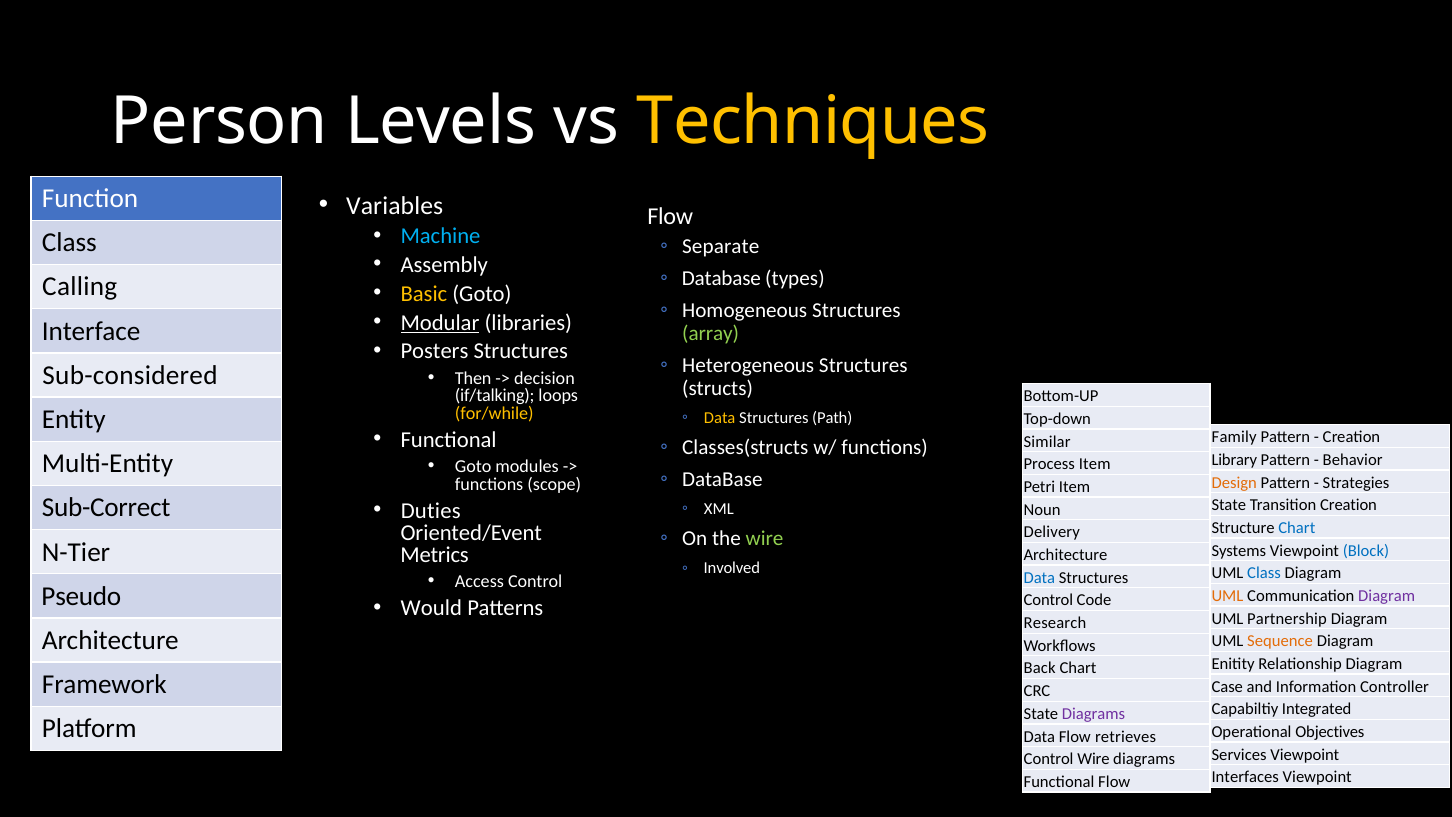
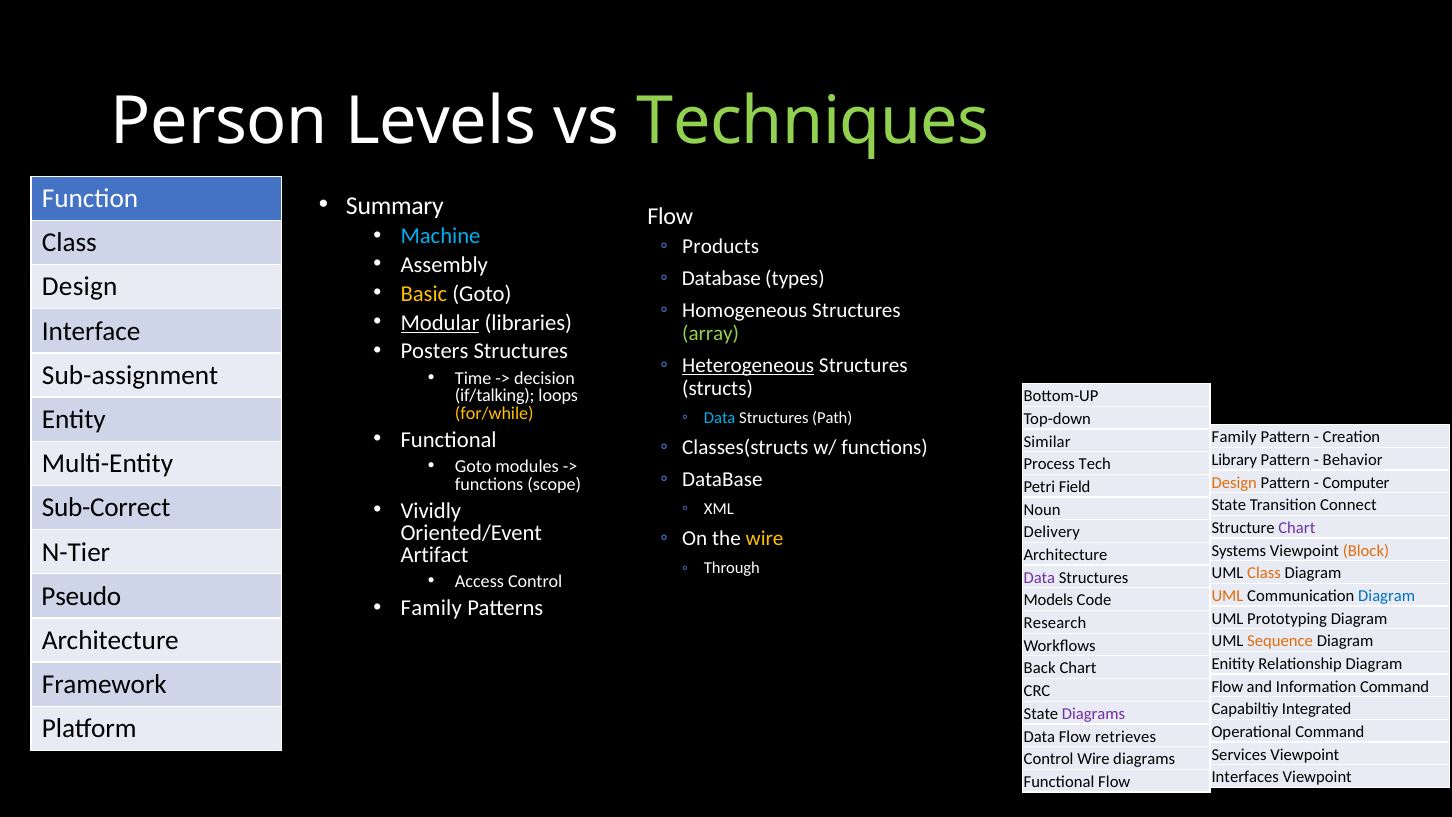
Techniques colour: yellow -> light green (813, 122)
Variables: Variables -> Summary (395, 206)
Separate: Separate -> Products (721, 247)
Calling: Calling -> Design (80, 287)
Heterogeneous underline: none -> present (748, 366)
Sub-considered: Sub-considered -> Sub-assignment (130, 375)
Then: Then -> Time (473, 378)
Data colour: yellow -> light blue (720, 418)
Process Item: Item -> Tech (1095, 464)
Strategies: Strategies -> Computer (1356, 482)
Petri Item: Item -> Field (1075, 487)
Transition Creation: Creation -> Connect (1348, 505)
Duties: Duties -> Vividly (431, 511)
Chart colour: blue -> purple (1297, 528)
wire colour: light green -> yellow (765, 539)
Block colour: blue -> orange (1366, 550)
Metrics: Metrics -> Artifact (435, 555)
Involved: Involved -> Through (732, 568)
Class colour: blue -> orange (1264, 573)
Data colour: blue -> purple (1039, 578)
Diagram colour: purple -> blue (1387, 596)
Control: Control -> Models (1048, 600)
Would: Would -> Family (431, 608)
Partnership: Partnership -> Prototyping (1287, 618)
Case: Case -> Flow (1227, 686)
Information Controller: Controller -> Command (1395, 686)
Operational Objectives: Objectives -> Command (1330, 732)
